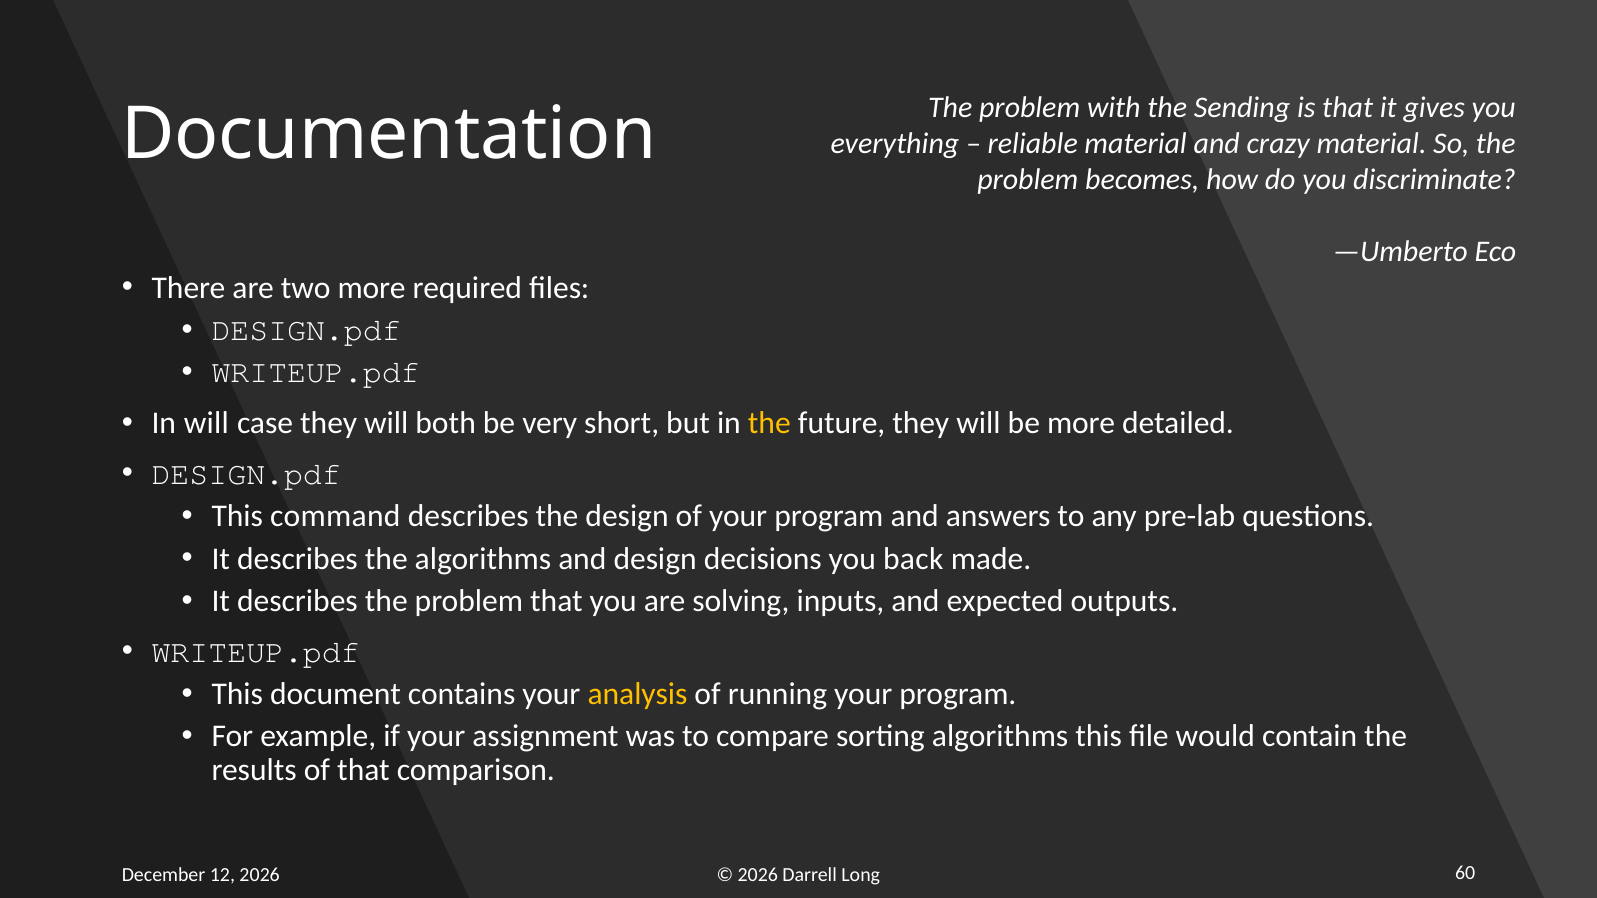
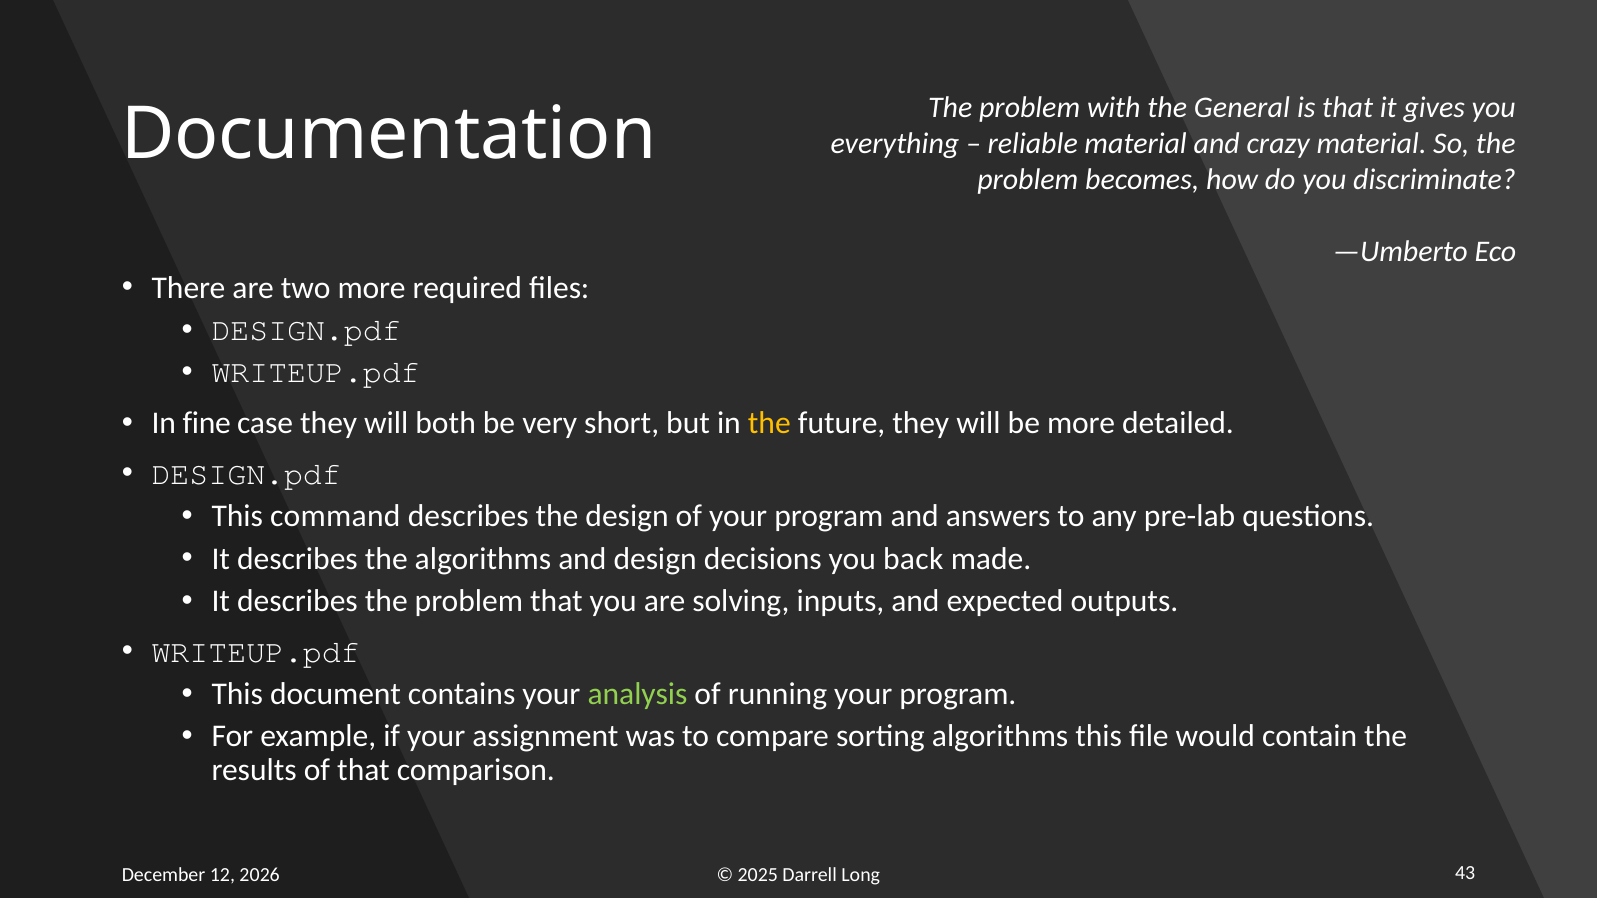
Sending: Sending -> General (1242, 108)
In will: will -> fine (207, 423)
analysis colour: yellow -> light green (638, 694)
2026: 2026 -> 2025 (758, 875)
60: 60 -> 43 (1465, 874)
